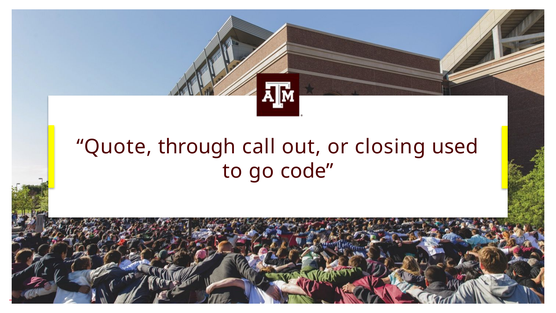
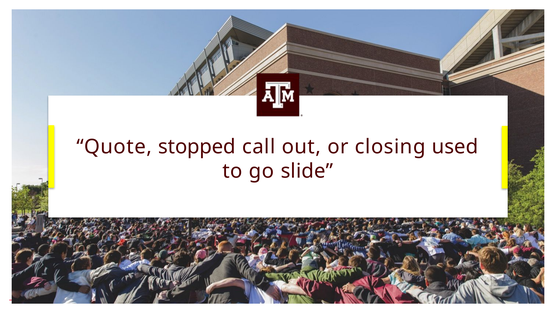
through: through -> stopped (197, 147)
code: code -> slide (307, 171)
